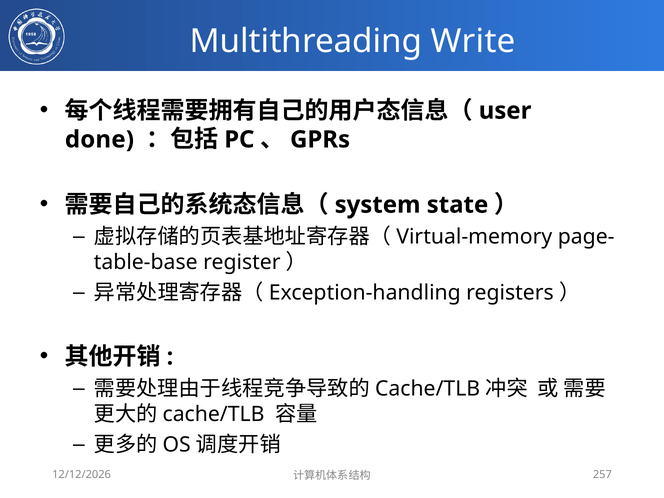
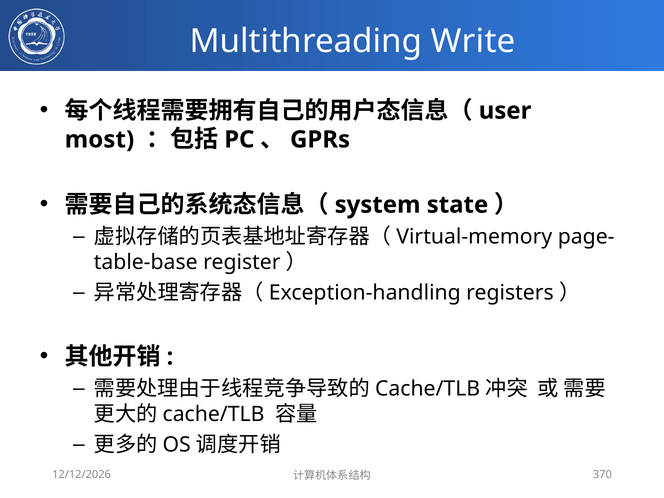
done: done -> most (99, 140)
257: 257 -> 370 (602, 475)
